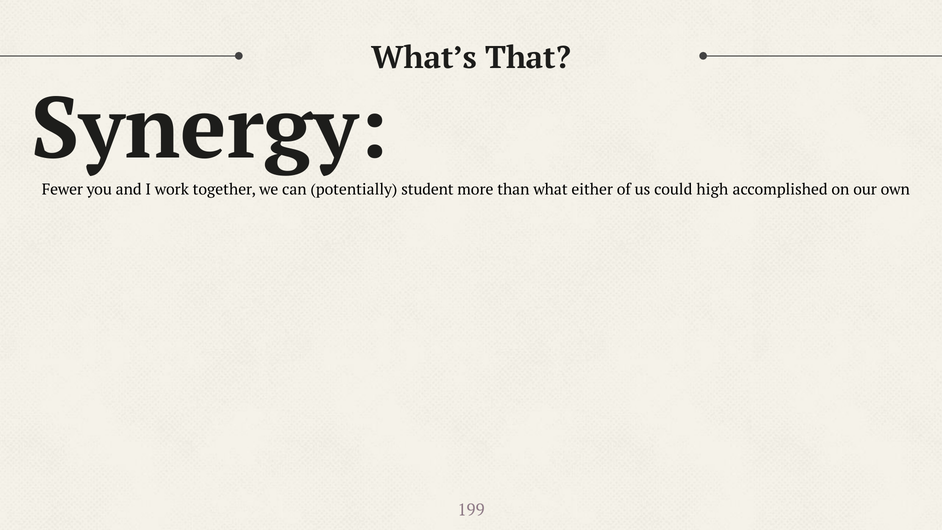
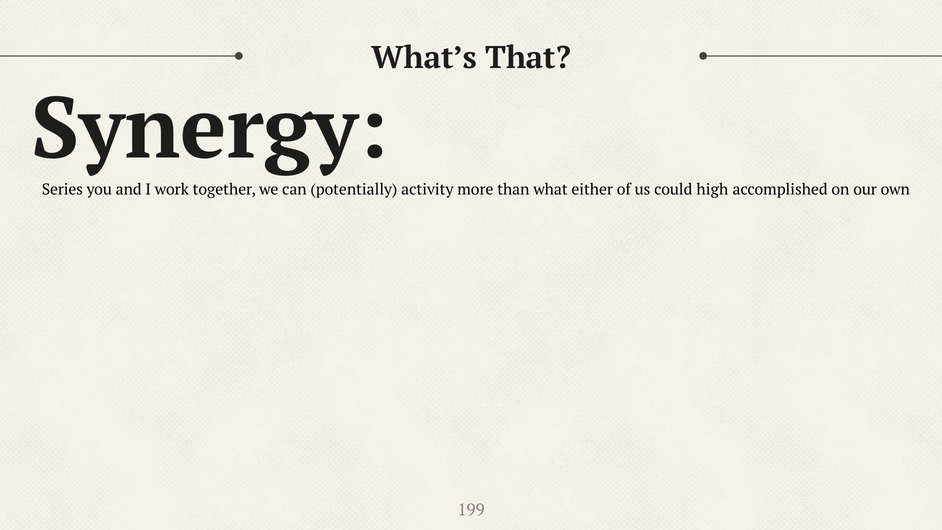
Fewer: Fewer -> Series (62, 190)
student: student -> activity (427, 190)
